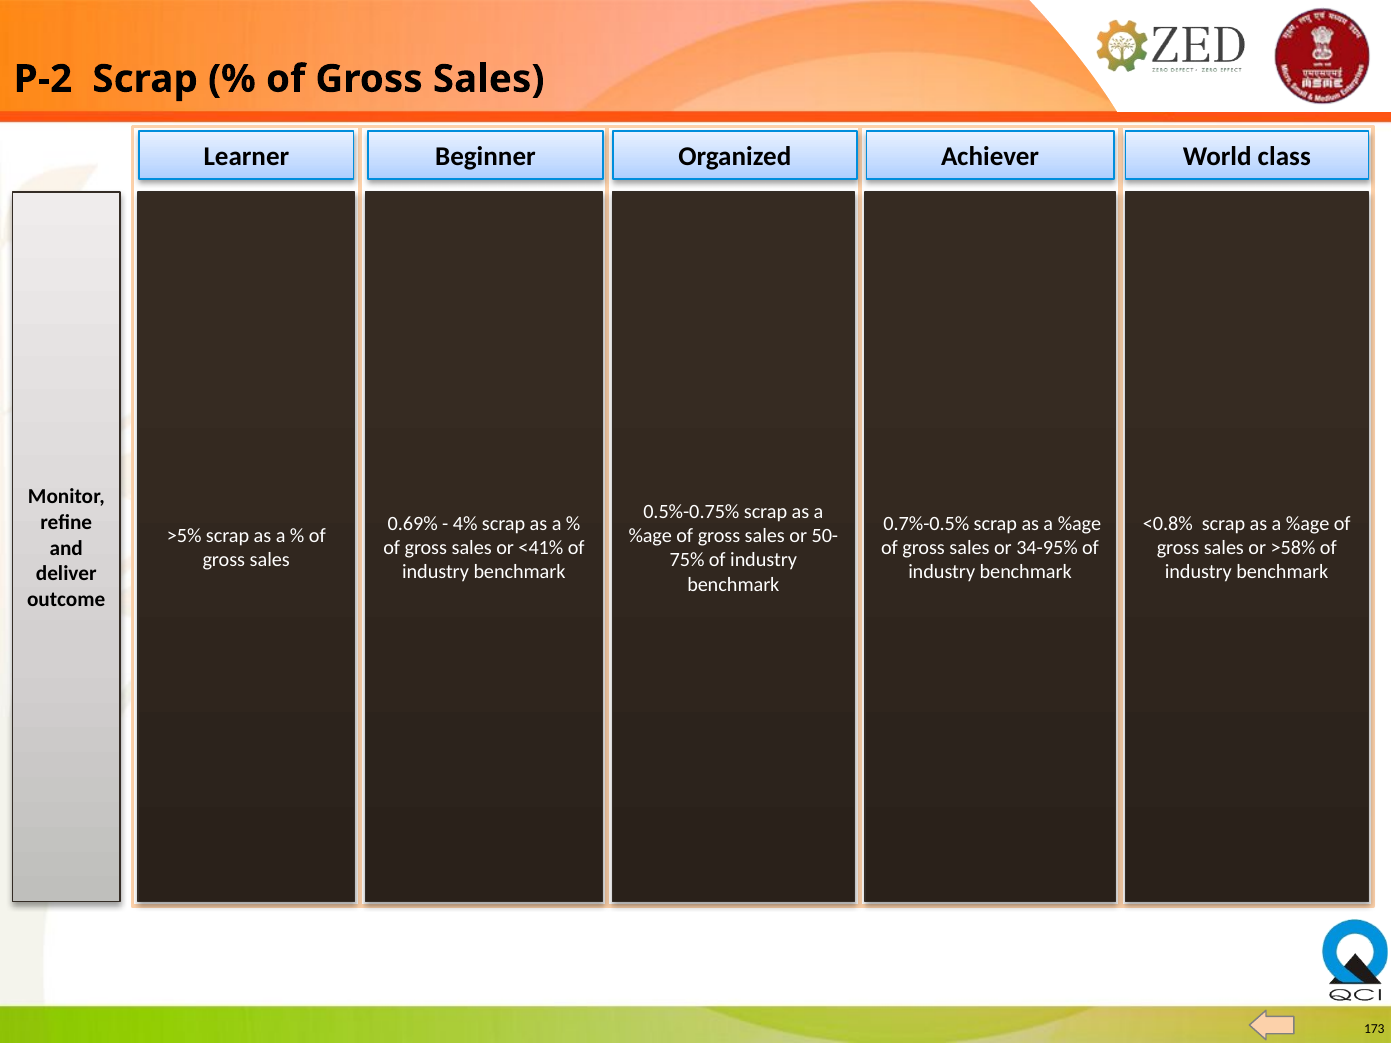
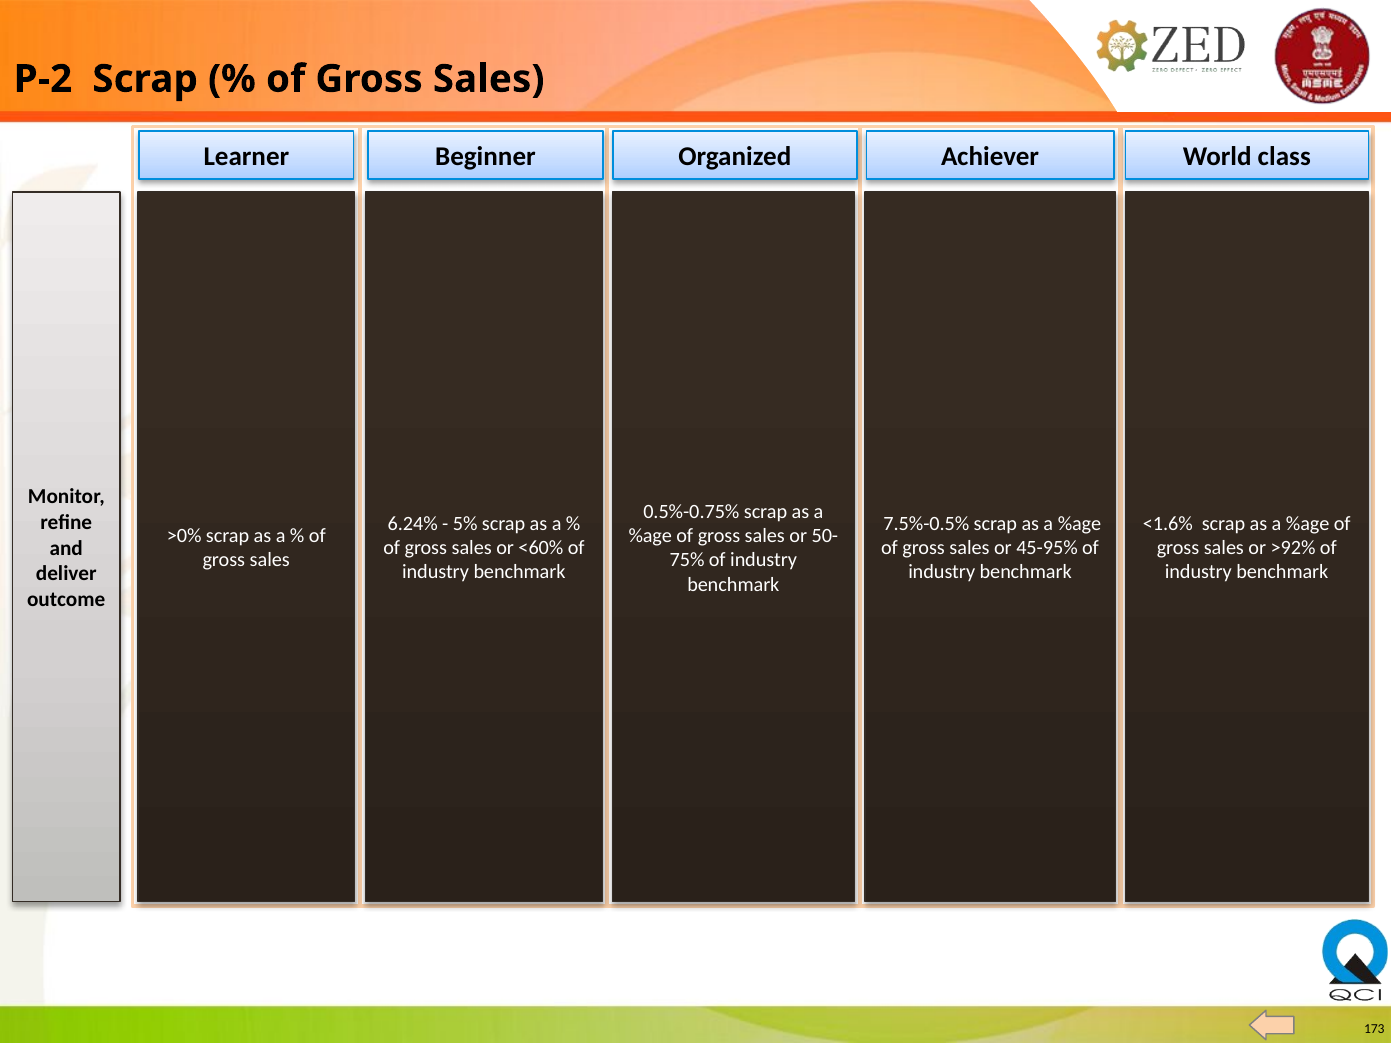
0.69%: 0.69% -> 6.24% (413, 524)
4%: 4% -> 5% (465, 524)
0.7%-0.5%: 0.7%-0.5% -> 7.5%-0.5% (926, 524)
<0.8%: <0.8% -> <1.6% (1168, 524)
>5%: >5% -> >0% (184, 536)
<41%: <41% -> <60% (541, 548)
34-95%: 34-95% -> 45-95% (1047, 548)
>58%: >58% -> >92% (1293, 548)
